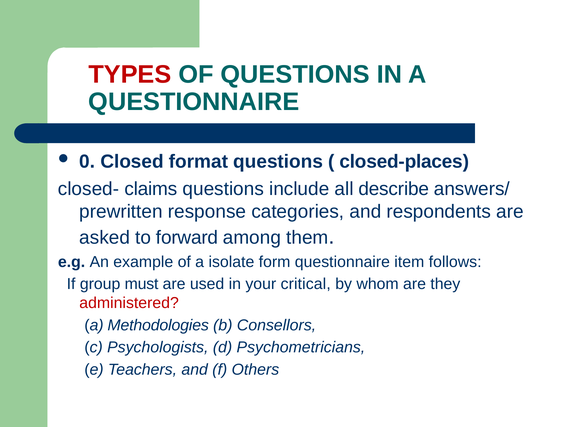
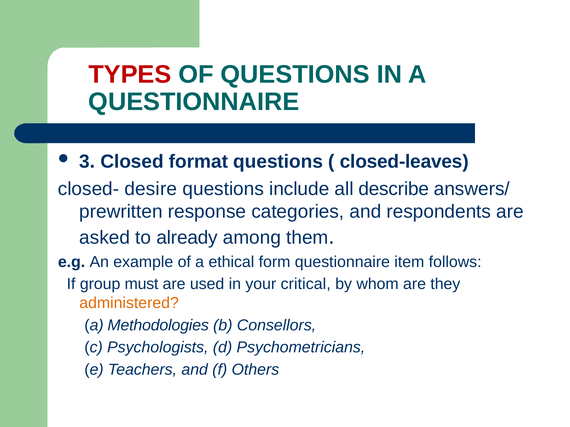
0: 0 -> 3 (87, 162)
closed-places: closed-places -> closed-leaves (404, 162)
claims: claims -> desire (151, 189)
forward: forward -> already (187, 238)
isolate: isolate -> ethical (231, 262)
administered colour: red -> orange (129, 303)
